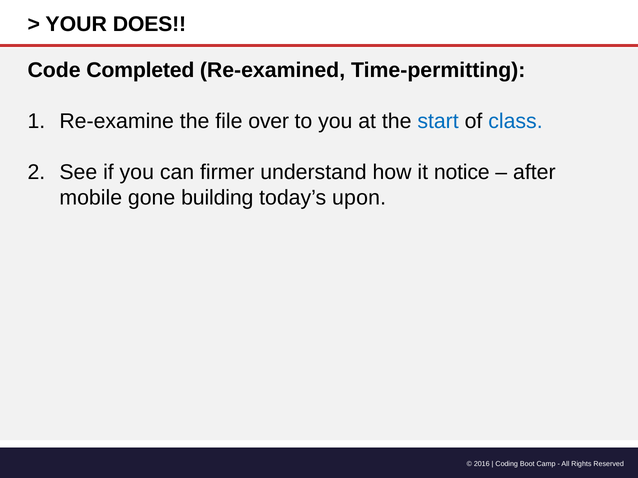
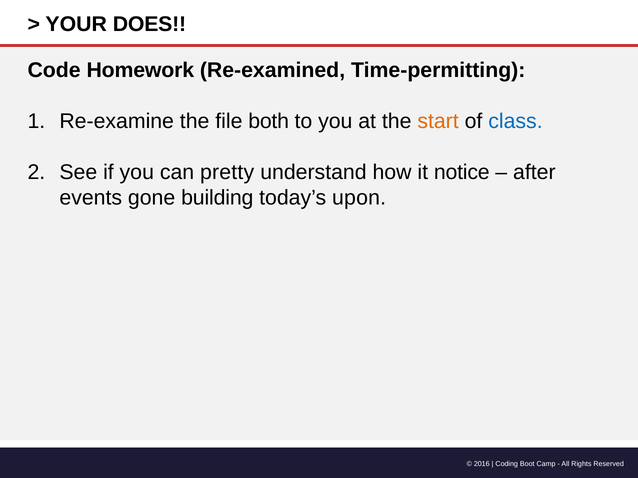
Completed: Completed -> Homework (140, 71)
over: over -> both (269, 122)
start colour: blue -> orange (438, 122)
firmer: firmer -> pretty (227, 173)
mobile: mobile -> events (91, 198)
